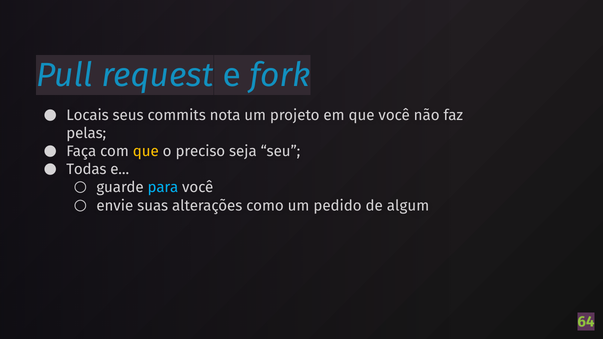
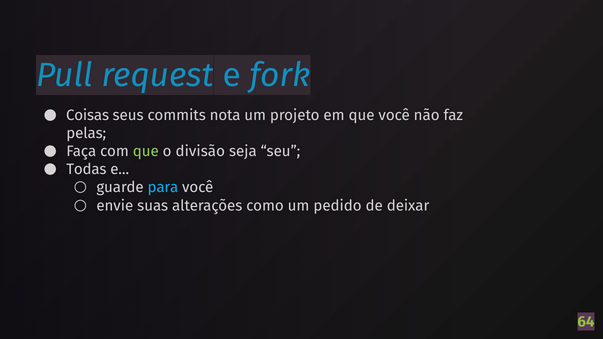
Locais: Locais -> Coisas (88, 115)
que colour: yellow -> light green (146, 151)
preciso: preciso -> divisão (200, 151)
algum: algum -> deixar (408, 206)
